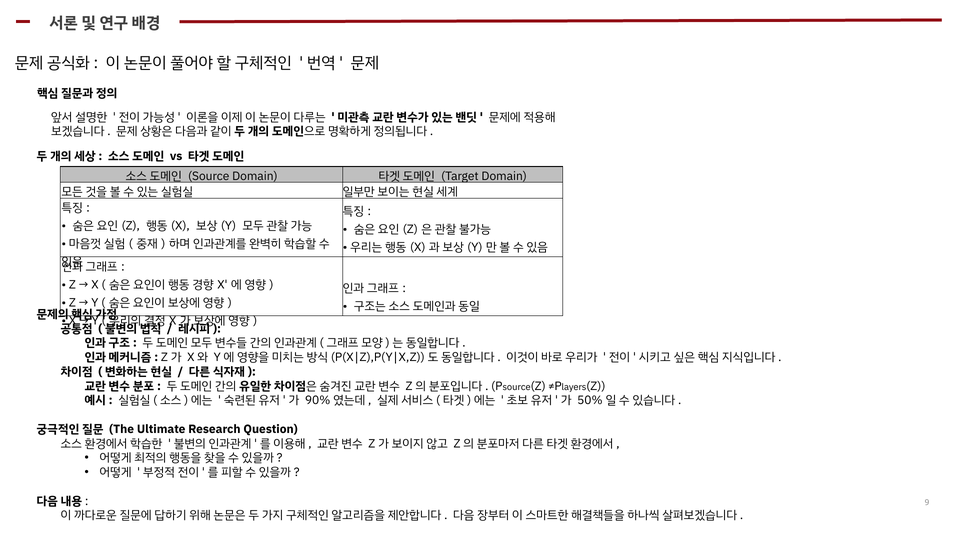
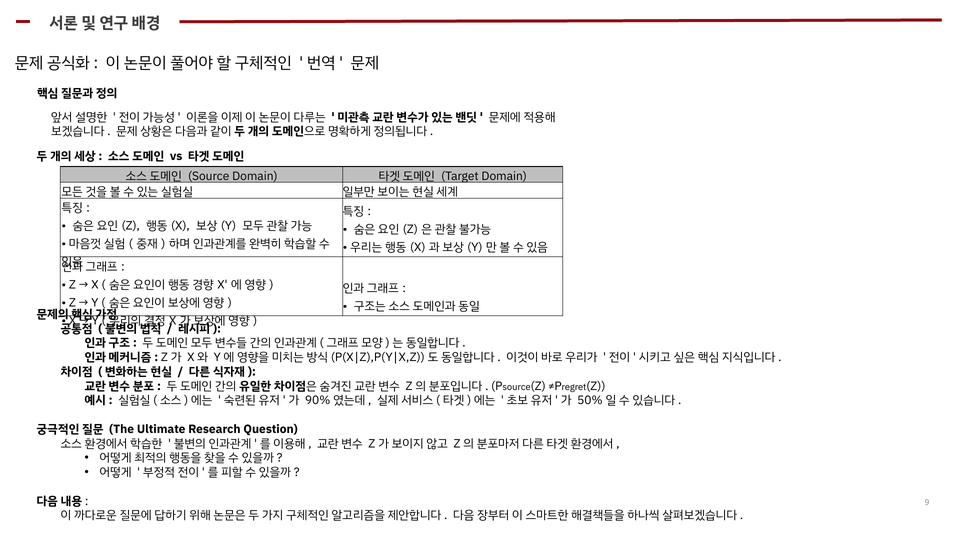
layers: layers -> regret (574, 387)
